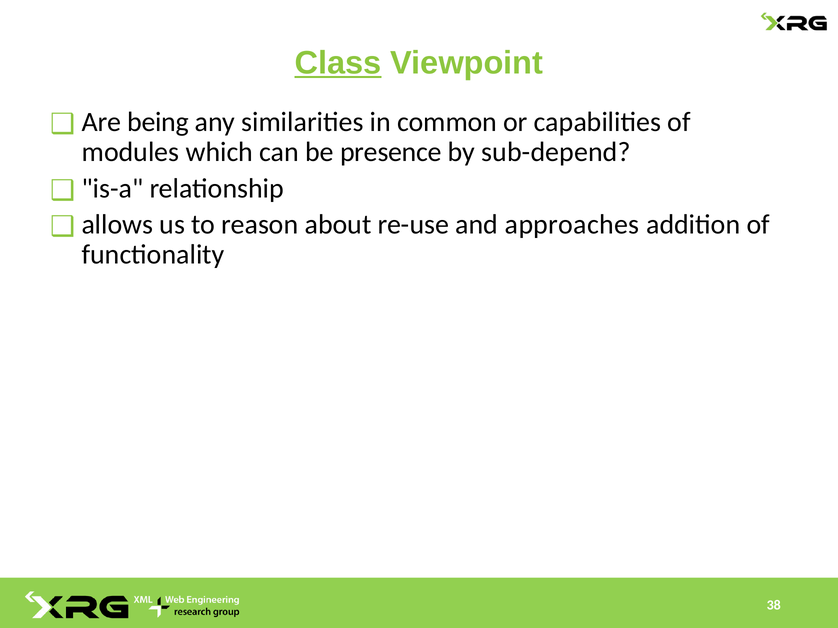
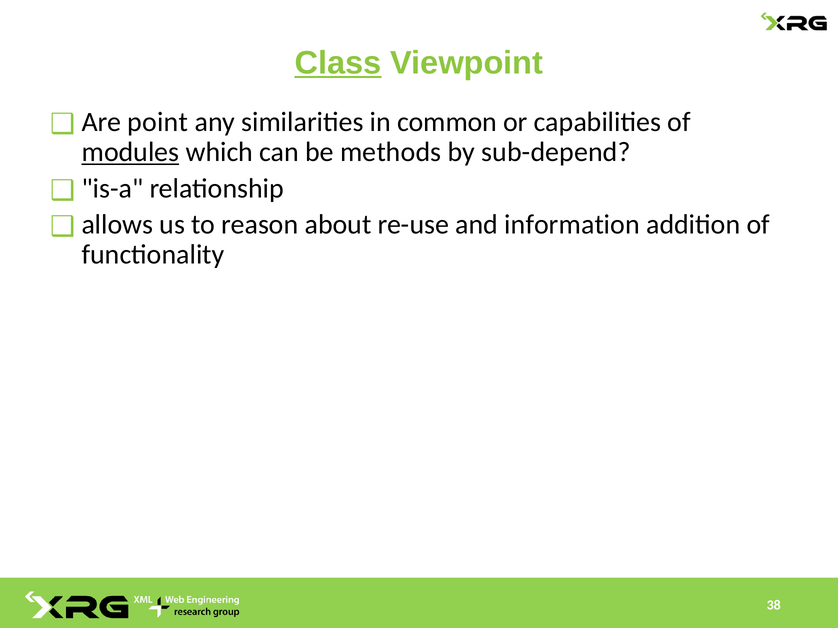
being: being -> point (158, 122)
modules underline: none -> present (130, 152)
presence: presence -> methods (391, 152)
approaches: approaches -> information (572, 225)
